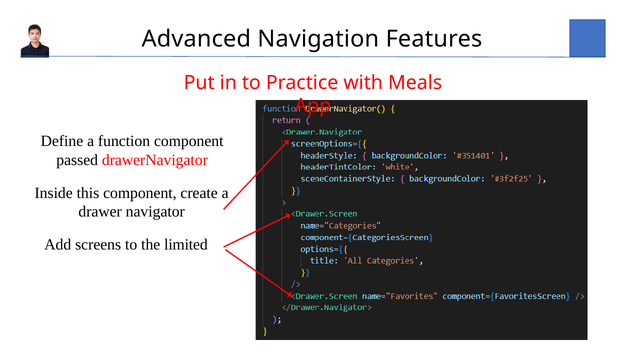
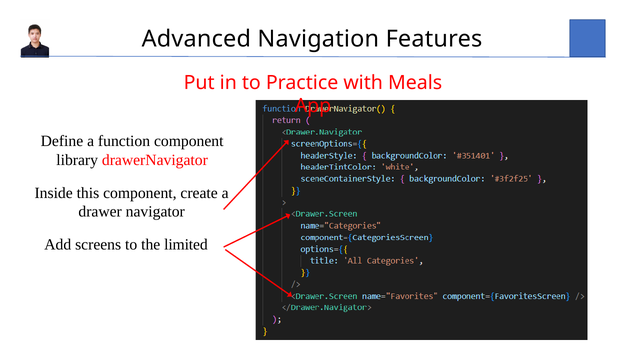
passed: passed -> library (77, 160)
